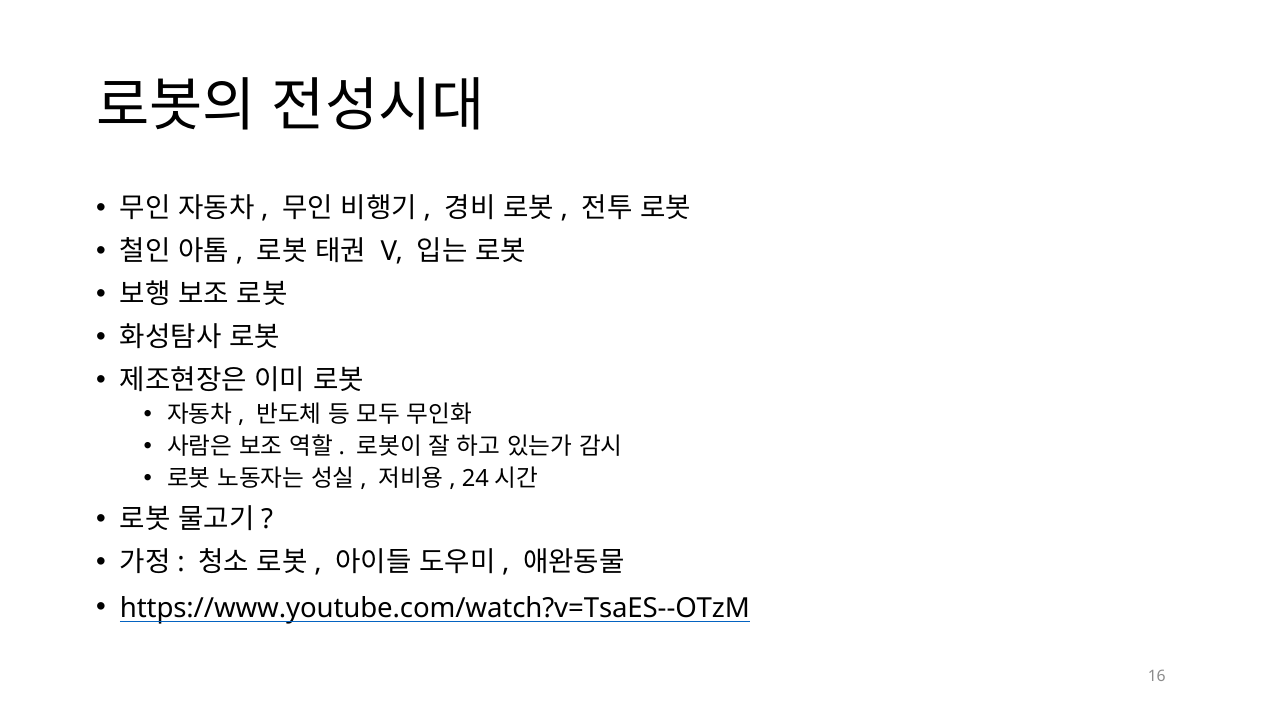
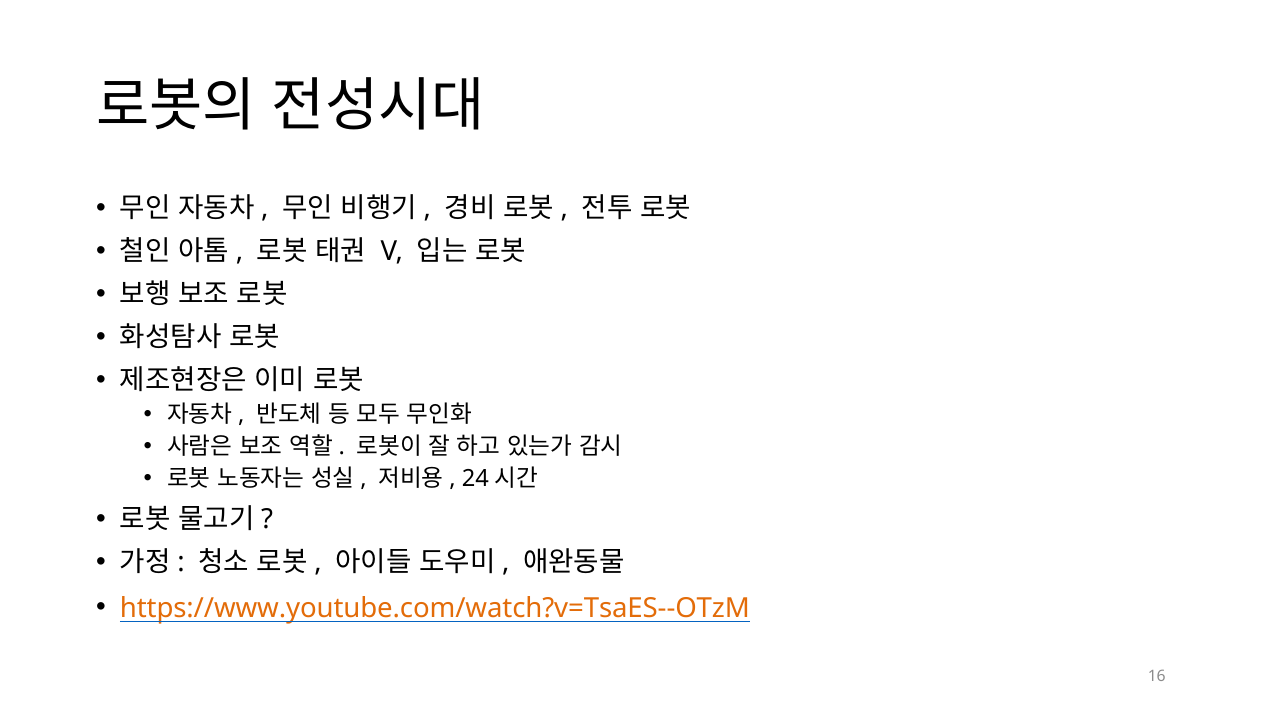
https://www.youtube.com/watch?v=TsaES--OTzM colour: black -> orange (435, 609)
